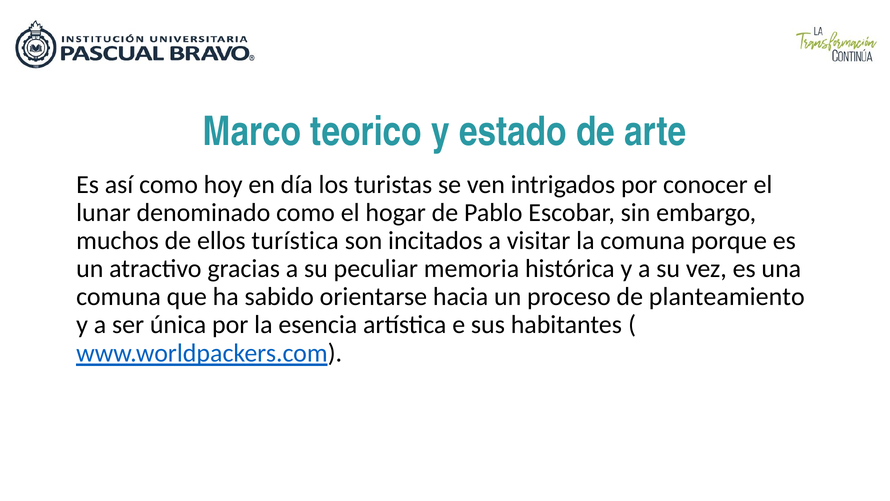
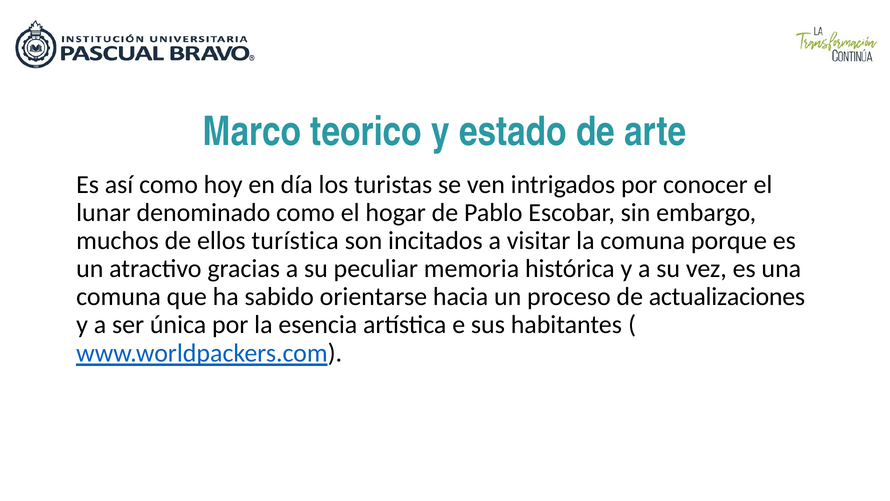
planteamiento: planteamiento -> actualizaciones (727, 297)
